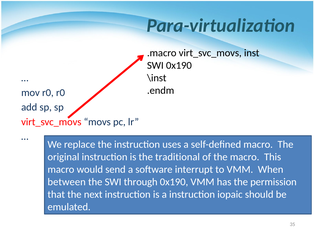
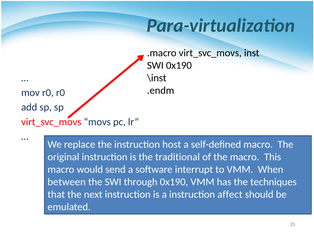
uses: uses -> host (172, 145)
permission: permission -> techniques (273, 182)
iopaic: iopaic -> affect (230, 195)
